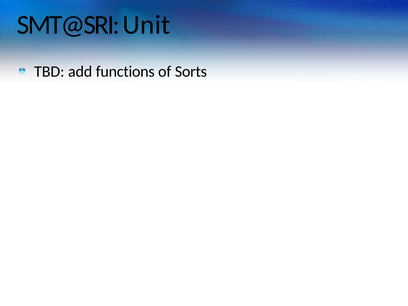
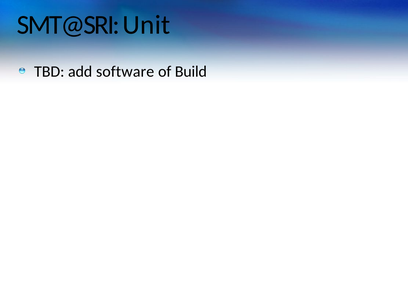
functions: functions -> software (125, 72)
Sorts: Sorts -> Build (191, 72)
